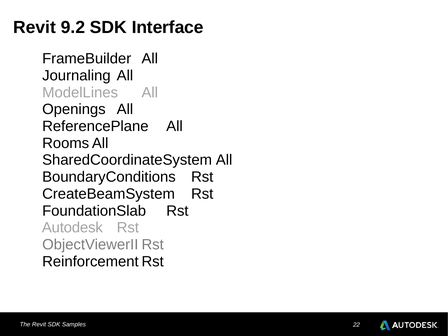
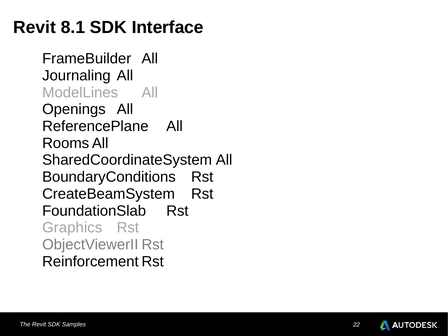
9.2: 9.2 -> 8.1 (73, 28)
Autodesk: Autodesk -> Graphics (72, 228)
